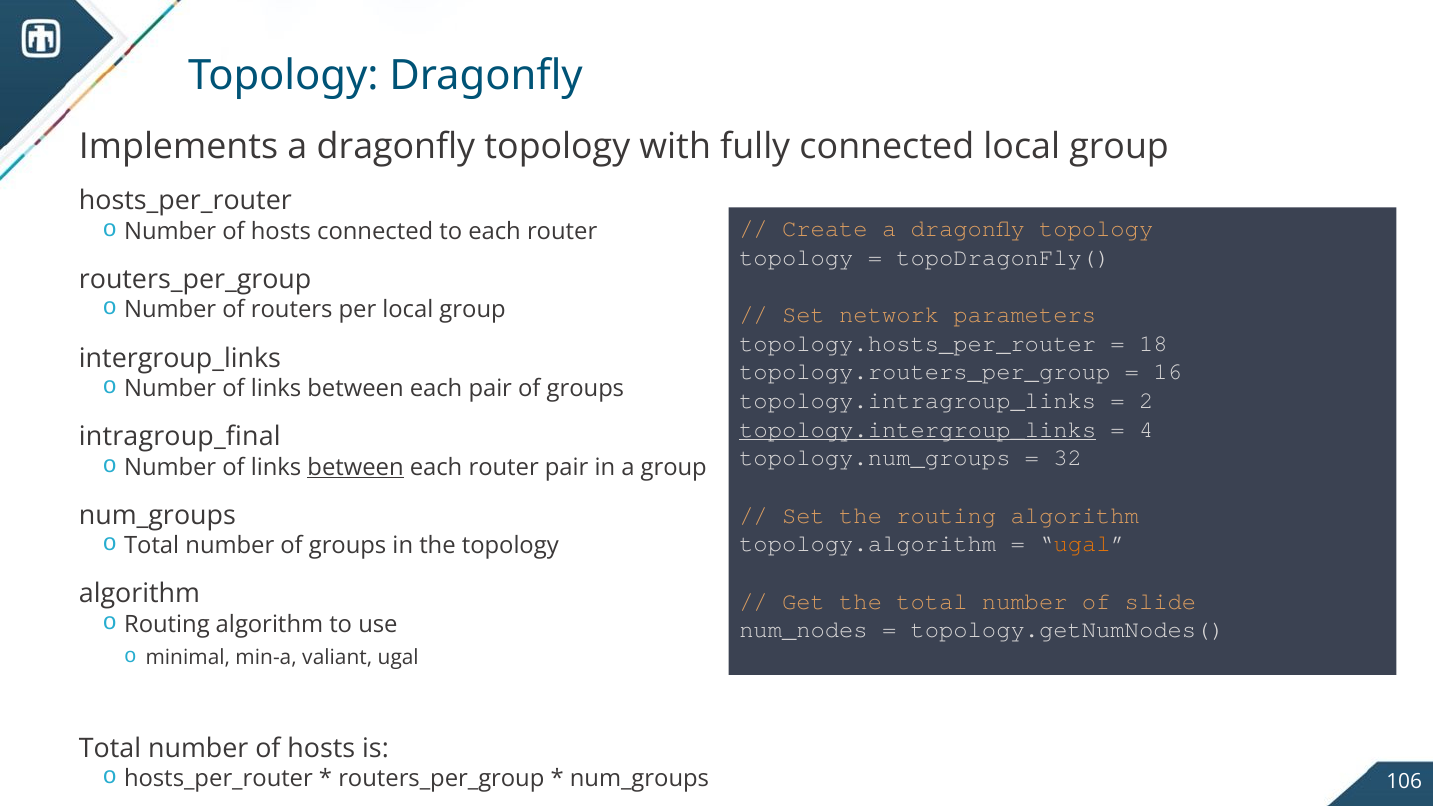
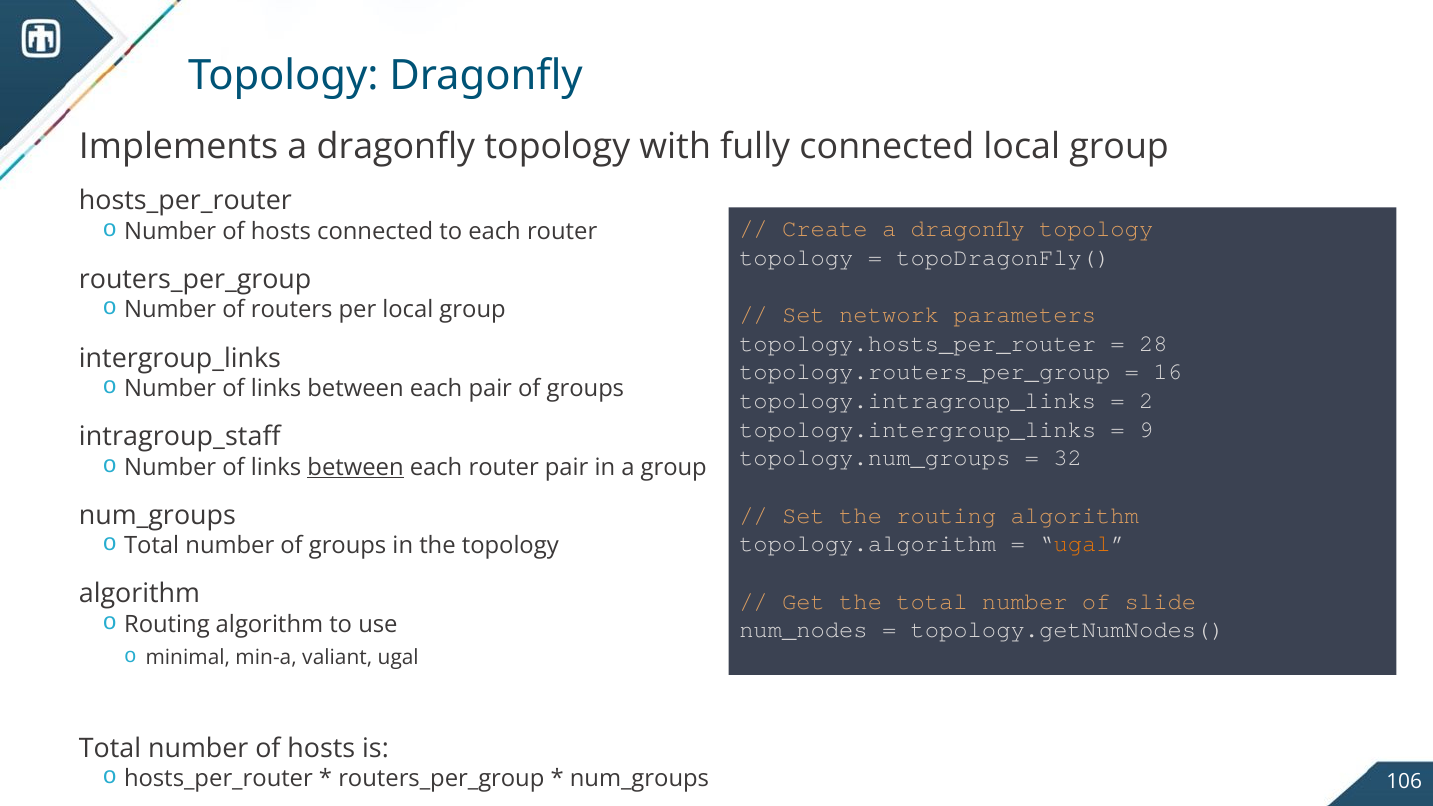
18: 18 -> 28 (1153, 343)
topology.intergroup_links underline: present -> none (918, 429)
4: 4 -> 9 (1146, 429)
intragroup_final: intragroup_final -> intragroup_staff (180, 437)
